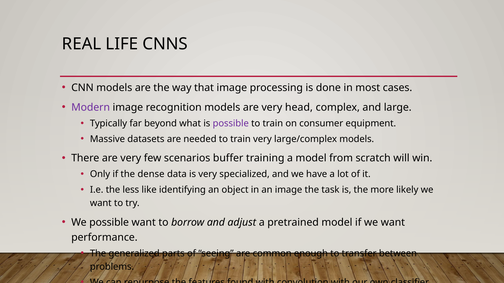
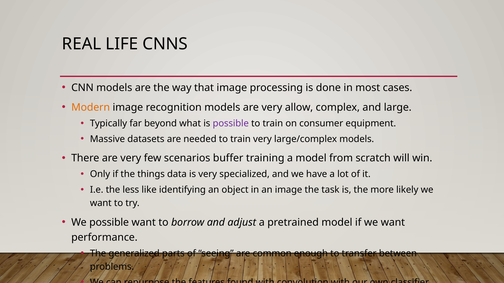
Modern colour: purple -> orange (91, 108)
head: head -> allow (299, 108)
dense: dense -> things (151, 175)
